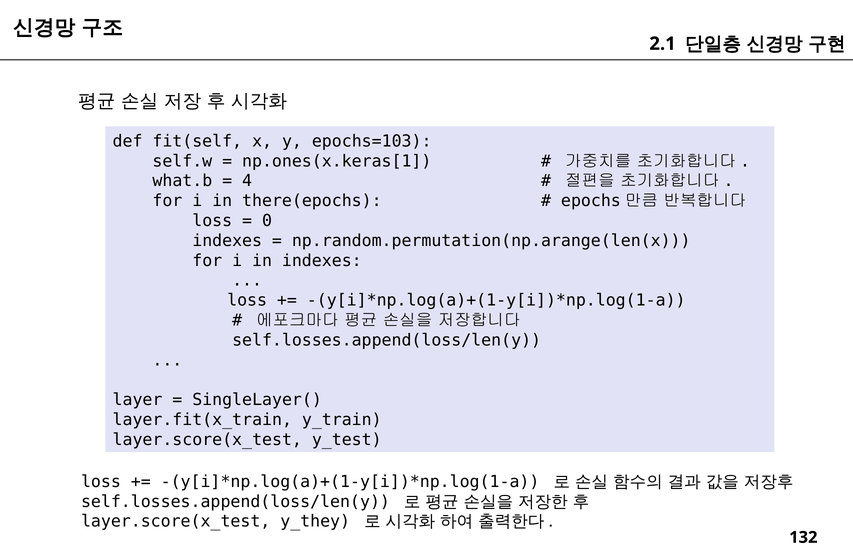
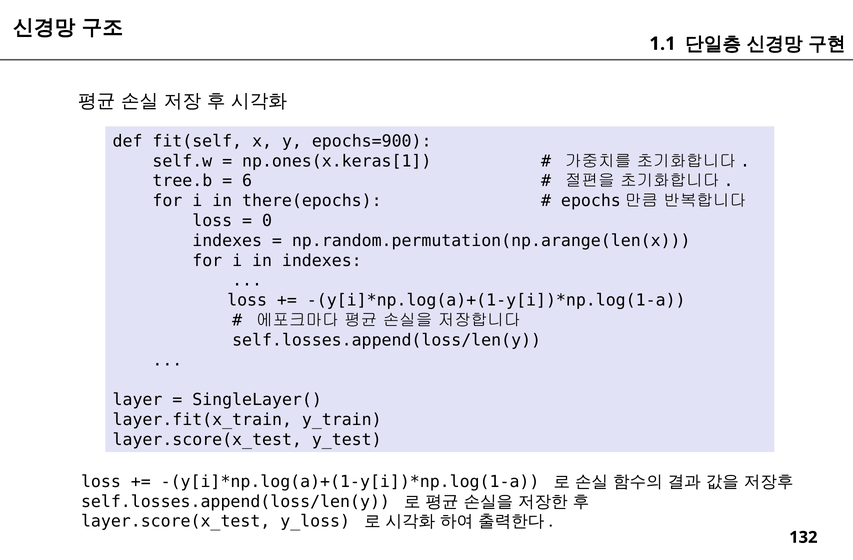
2.1: 2.1 -> 1.1 (663, 44)
epochs=103: epochs=103 -> epochs=900 (372, 141)
what.b: what.b -> tree.b (182, 181)
4: 4 -> 6 (247, 181)
y_they: y_they -> y_loss (315, 522)
